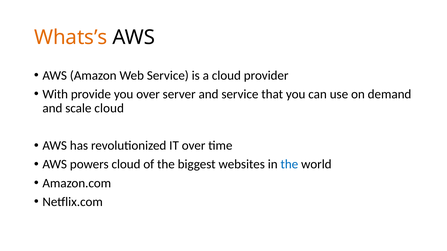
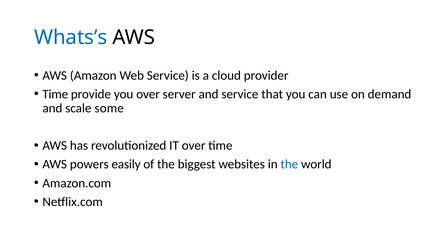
Whats’s colour: orange -> blue (71, 38)
With: With -> Time (55, 94)
scale cloud: cloud -> some (109, 108)
powers cloud: cloud -> easily (126, 165)
